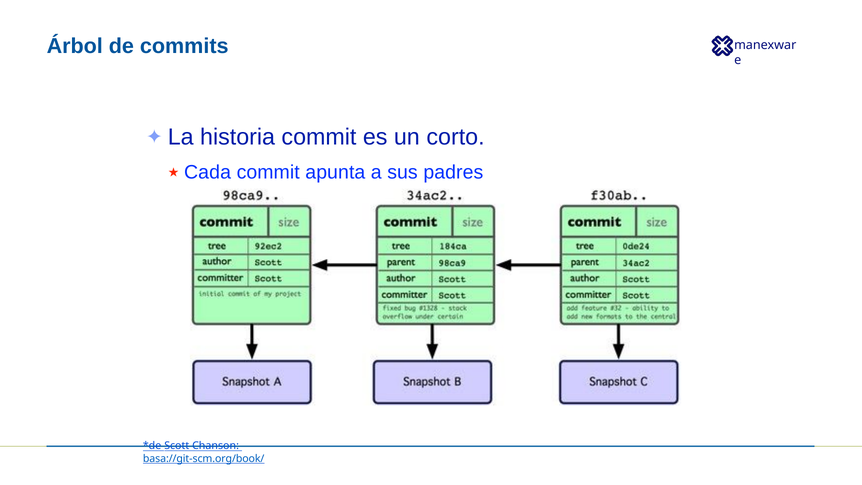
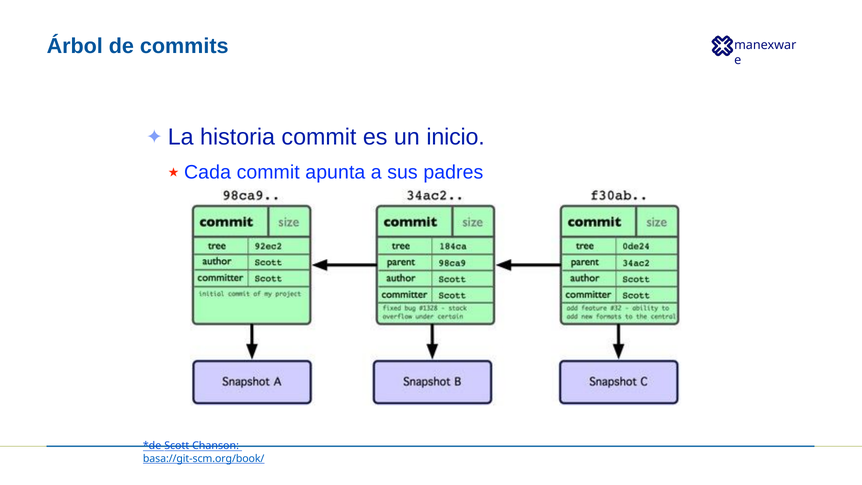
corto: corto -> inicio (456, 137)
